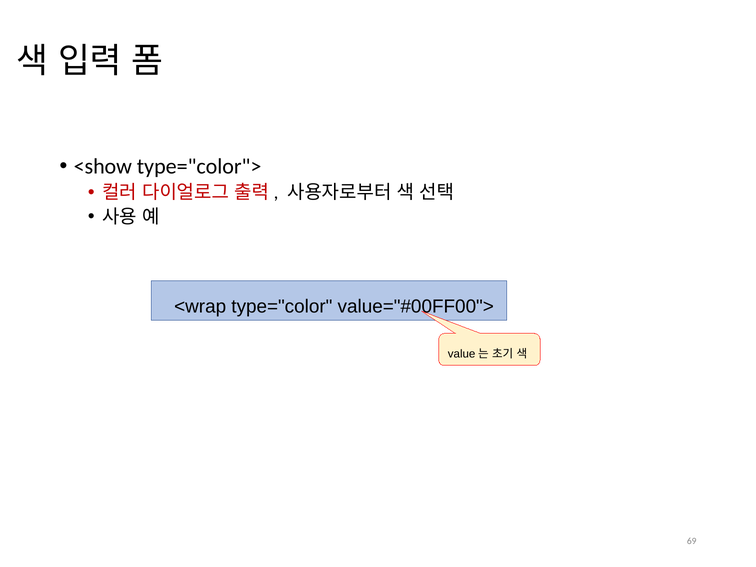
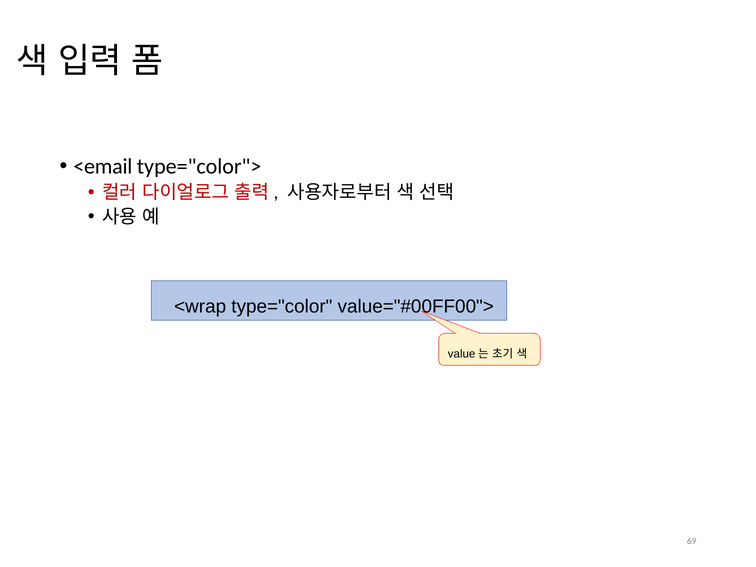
<show: <show -> <email (103, 166)
